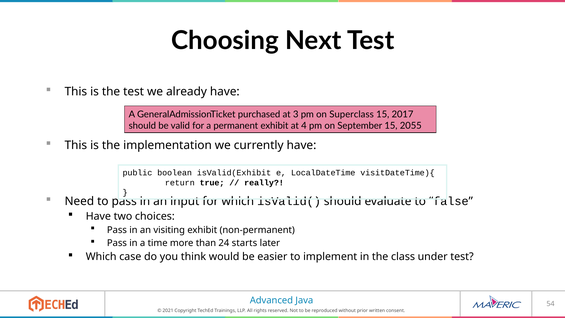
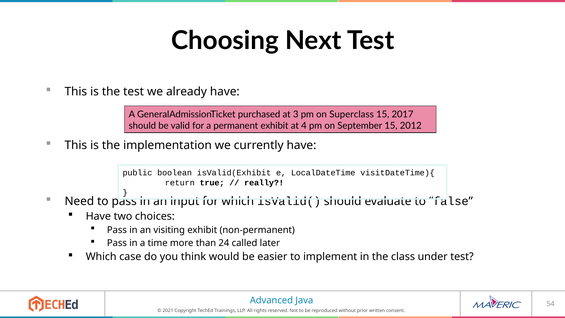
2055: 2055 -> 2012 (411, 126)
starts: starts -> called (245, 243)
